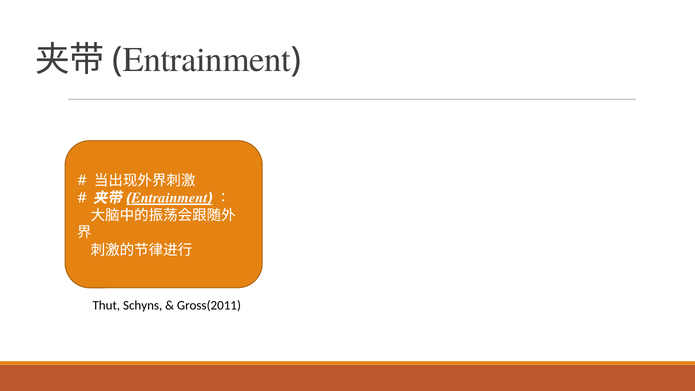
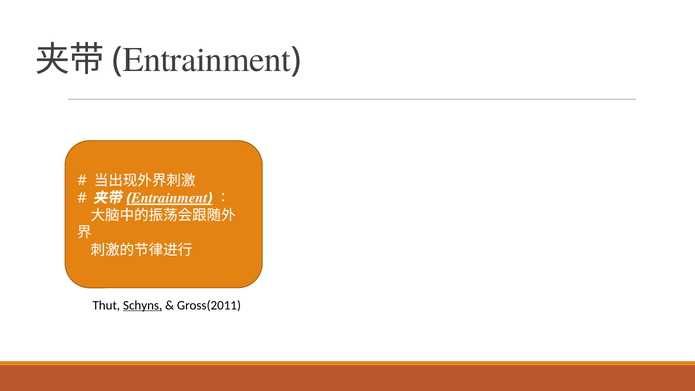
Schyns underline: none -> present (143, 305)
